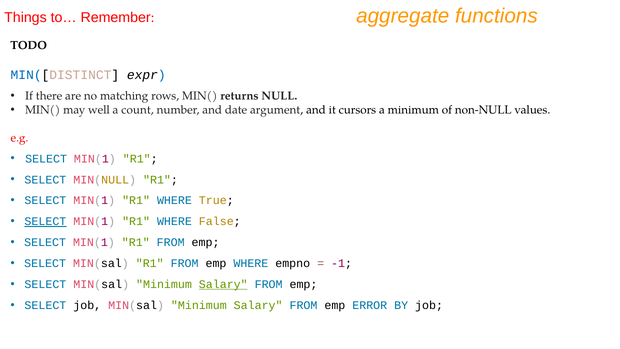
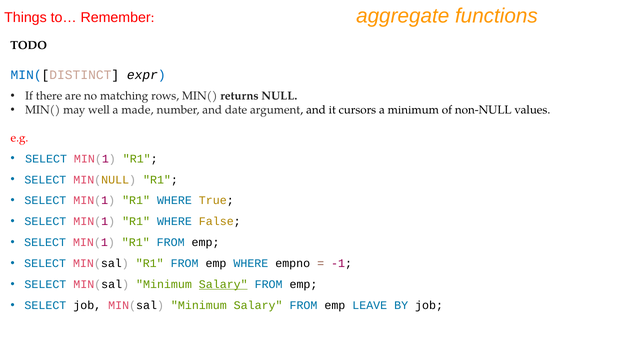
count: count -> made (137, 110)
SELECT underline: present -> none (45, 221)
ERROR: ERROR -> LEAVE (370, 305)
